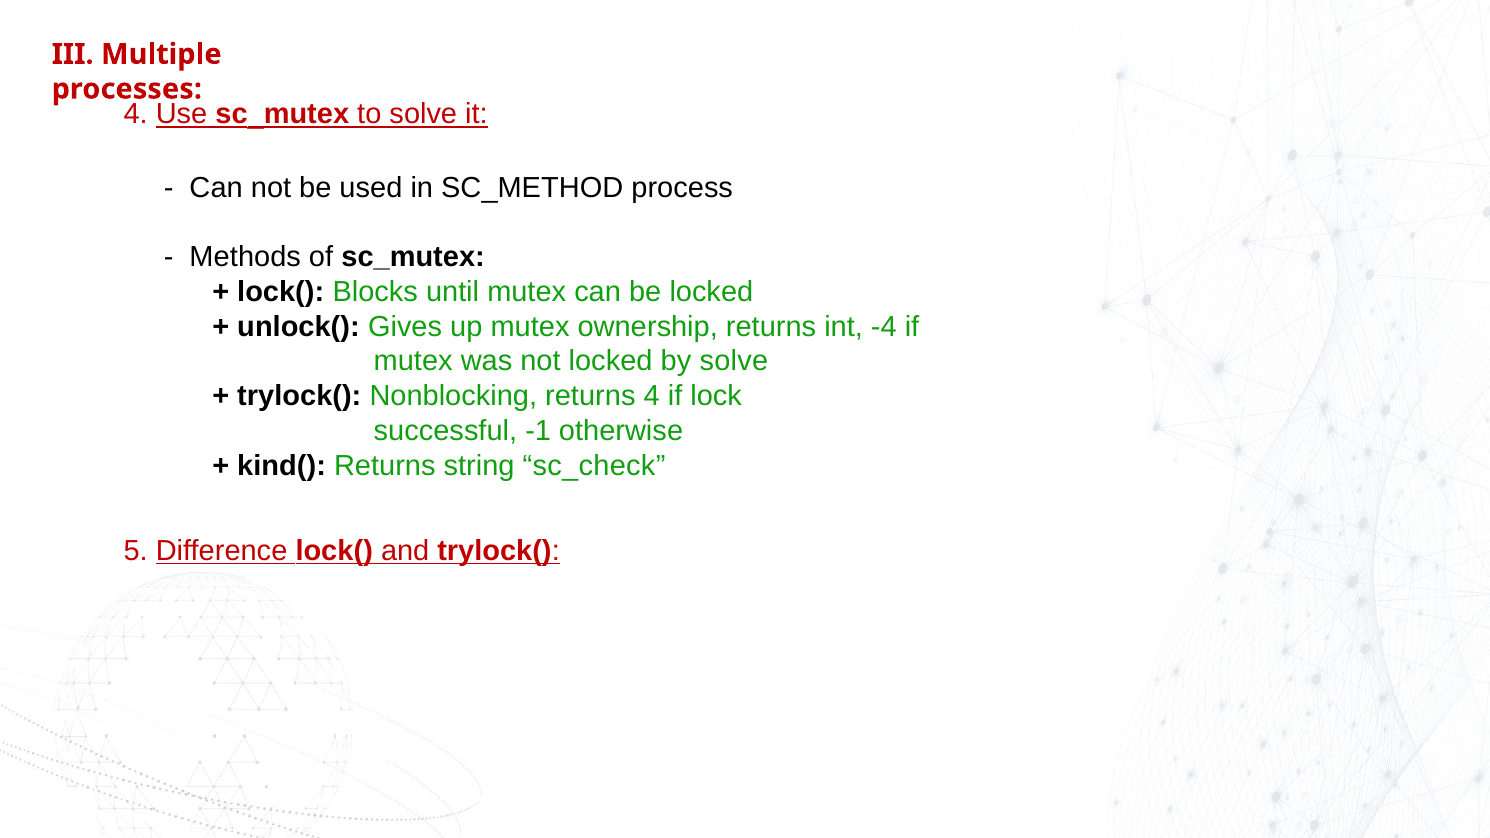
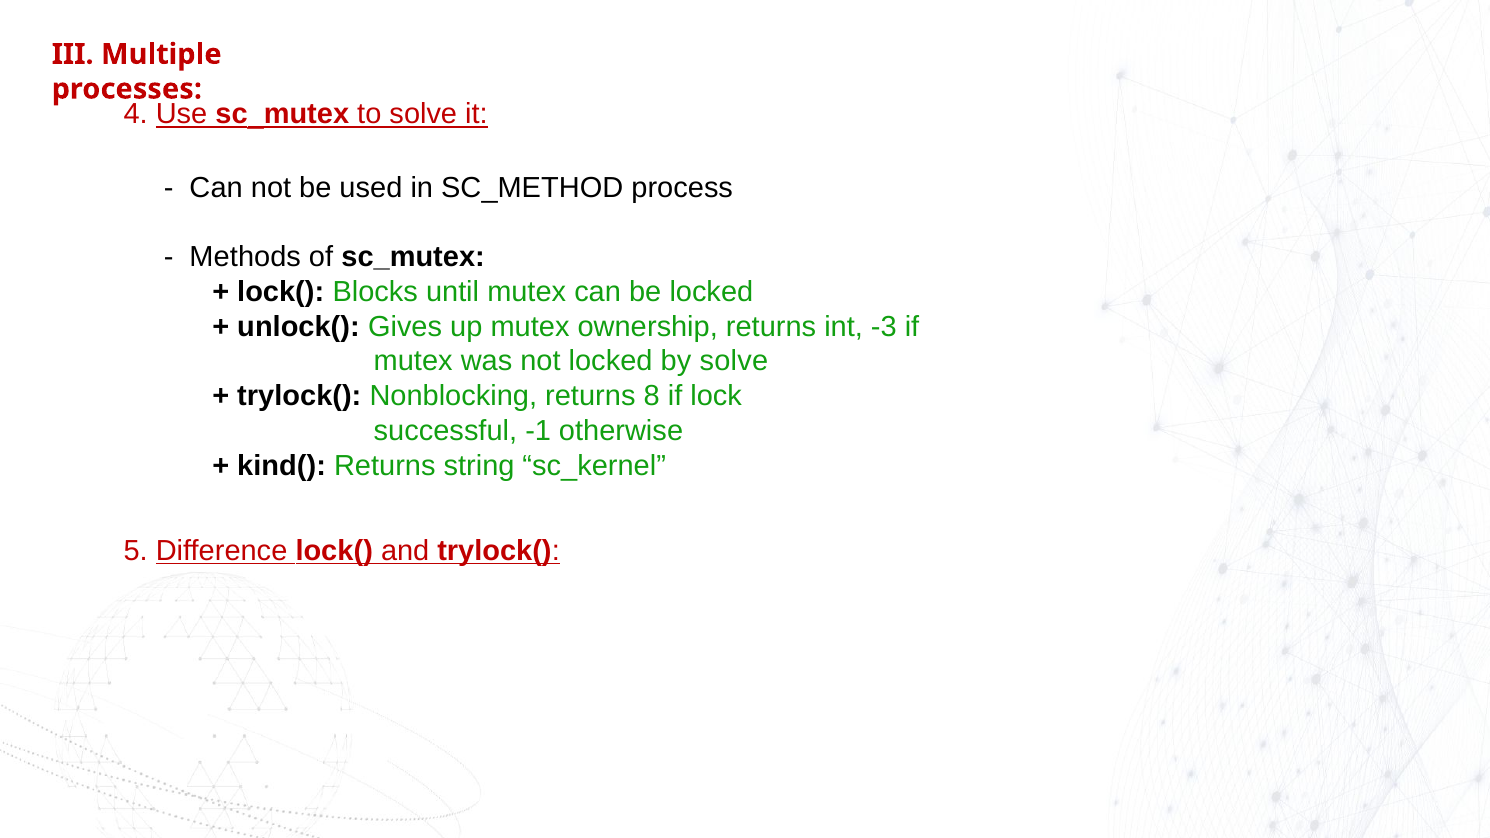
-4: -4 -> -3 (884, 327)
returns 4: 4 -> 8 (652, 396)
sc_check: sc_check -> sc_kernel (594, 466)
